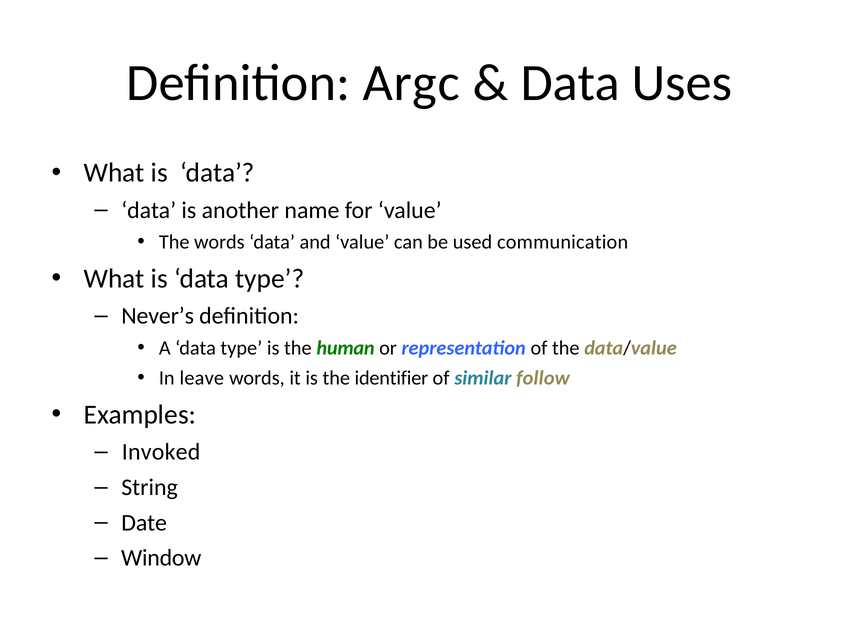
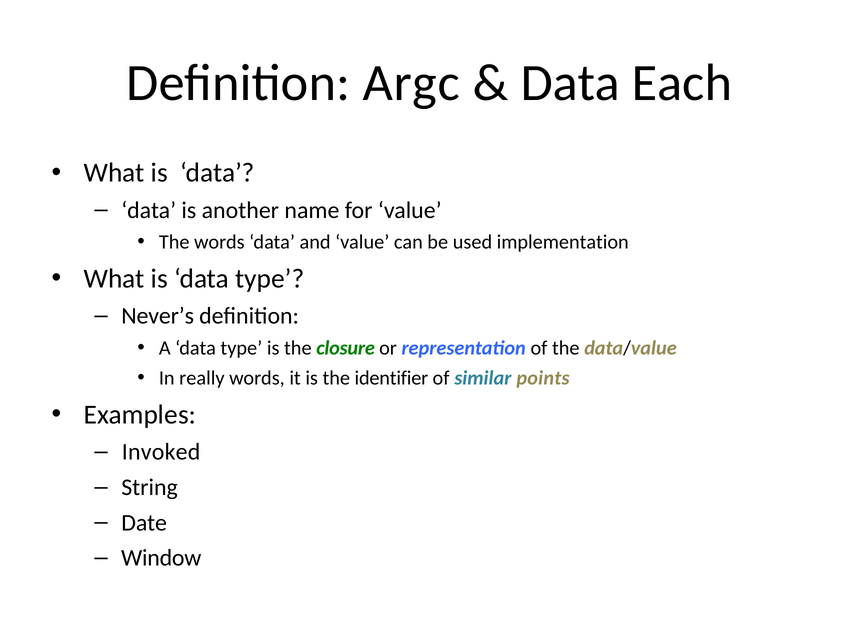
Uses: Uses -> Each (682, 83)
communication: communication -> implementation (563, 242)
human: human -> closure (346, 348)
leave: leave -> really (202, 378)
follow: follow -> points (543, 378)
